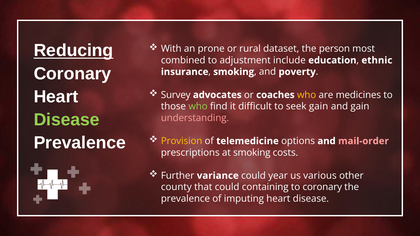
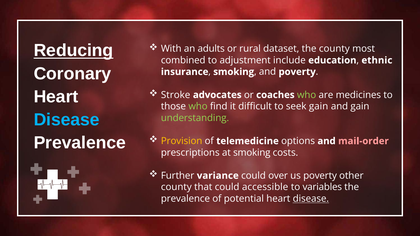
prone: prone -> adults (211, 49)
the person: person -> county (334, 49)
Survey: Survey -> Stroke (176, 95)
who colour: yellow -> light green (307, 95)
Disease colour: light green -> light blue (67, 120)
understanding colour: pink -> light green (195, 118)
year: year -> over (278, 176)
us various: various -> poverty (320, 176)
containing: containing -> accessible (265, 187)
to coronary: coronary -> variables (322, 187)
imputing: imputing -> potential (244, 199)
disease underline: none -> present (311, 199)
